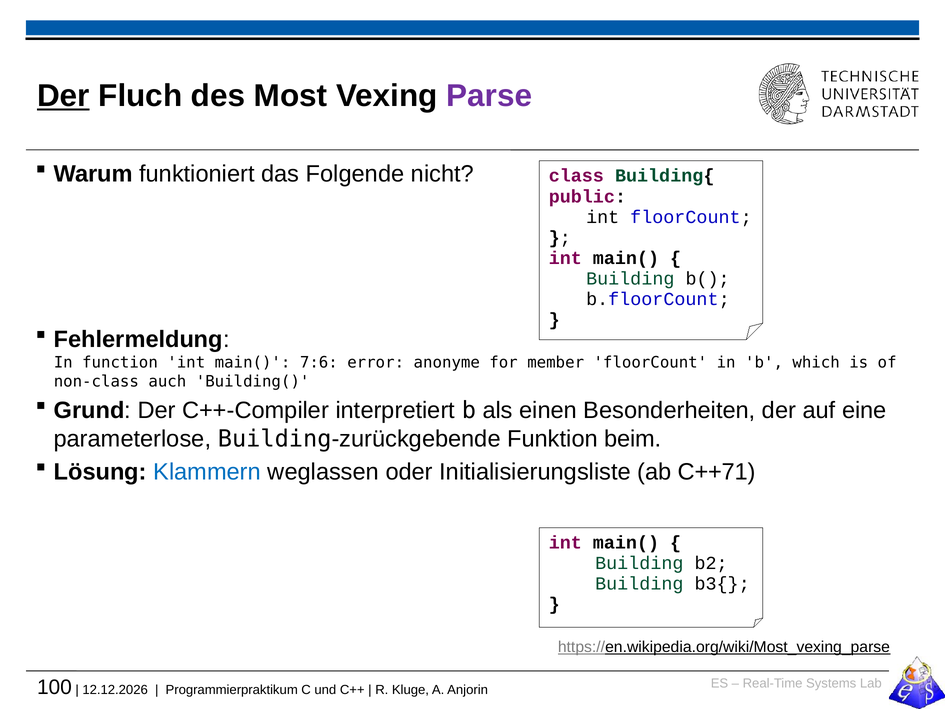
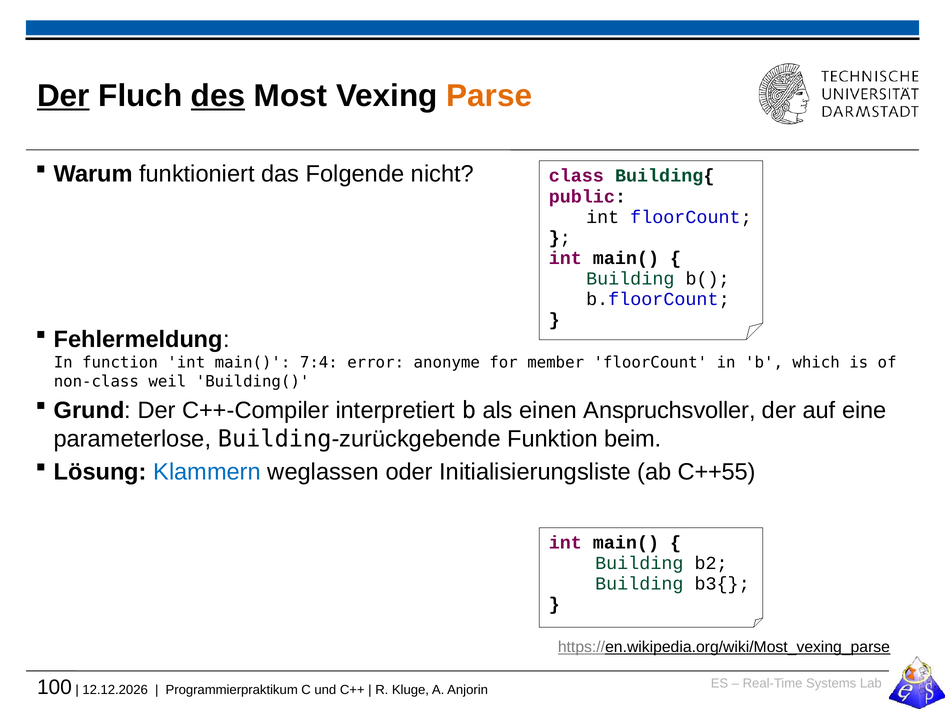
des underline: none -> present (218, 96)
Parse colour: purple -> orange (489, 96)
7:6: 7:6 -> 7:4 (319, 362)
auch: auch -> weil (167, 381)
Besonderheiten: Besonderheiten -> Anspruchsvoller (670, 410)
C++71: C++71 -> C++55 (717, 472)
